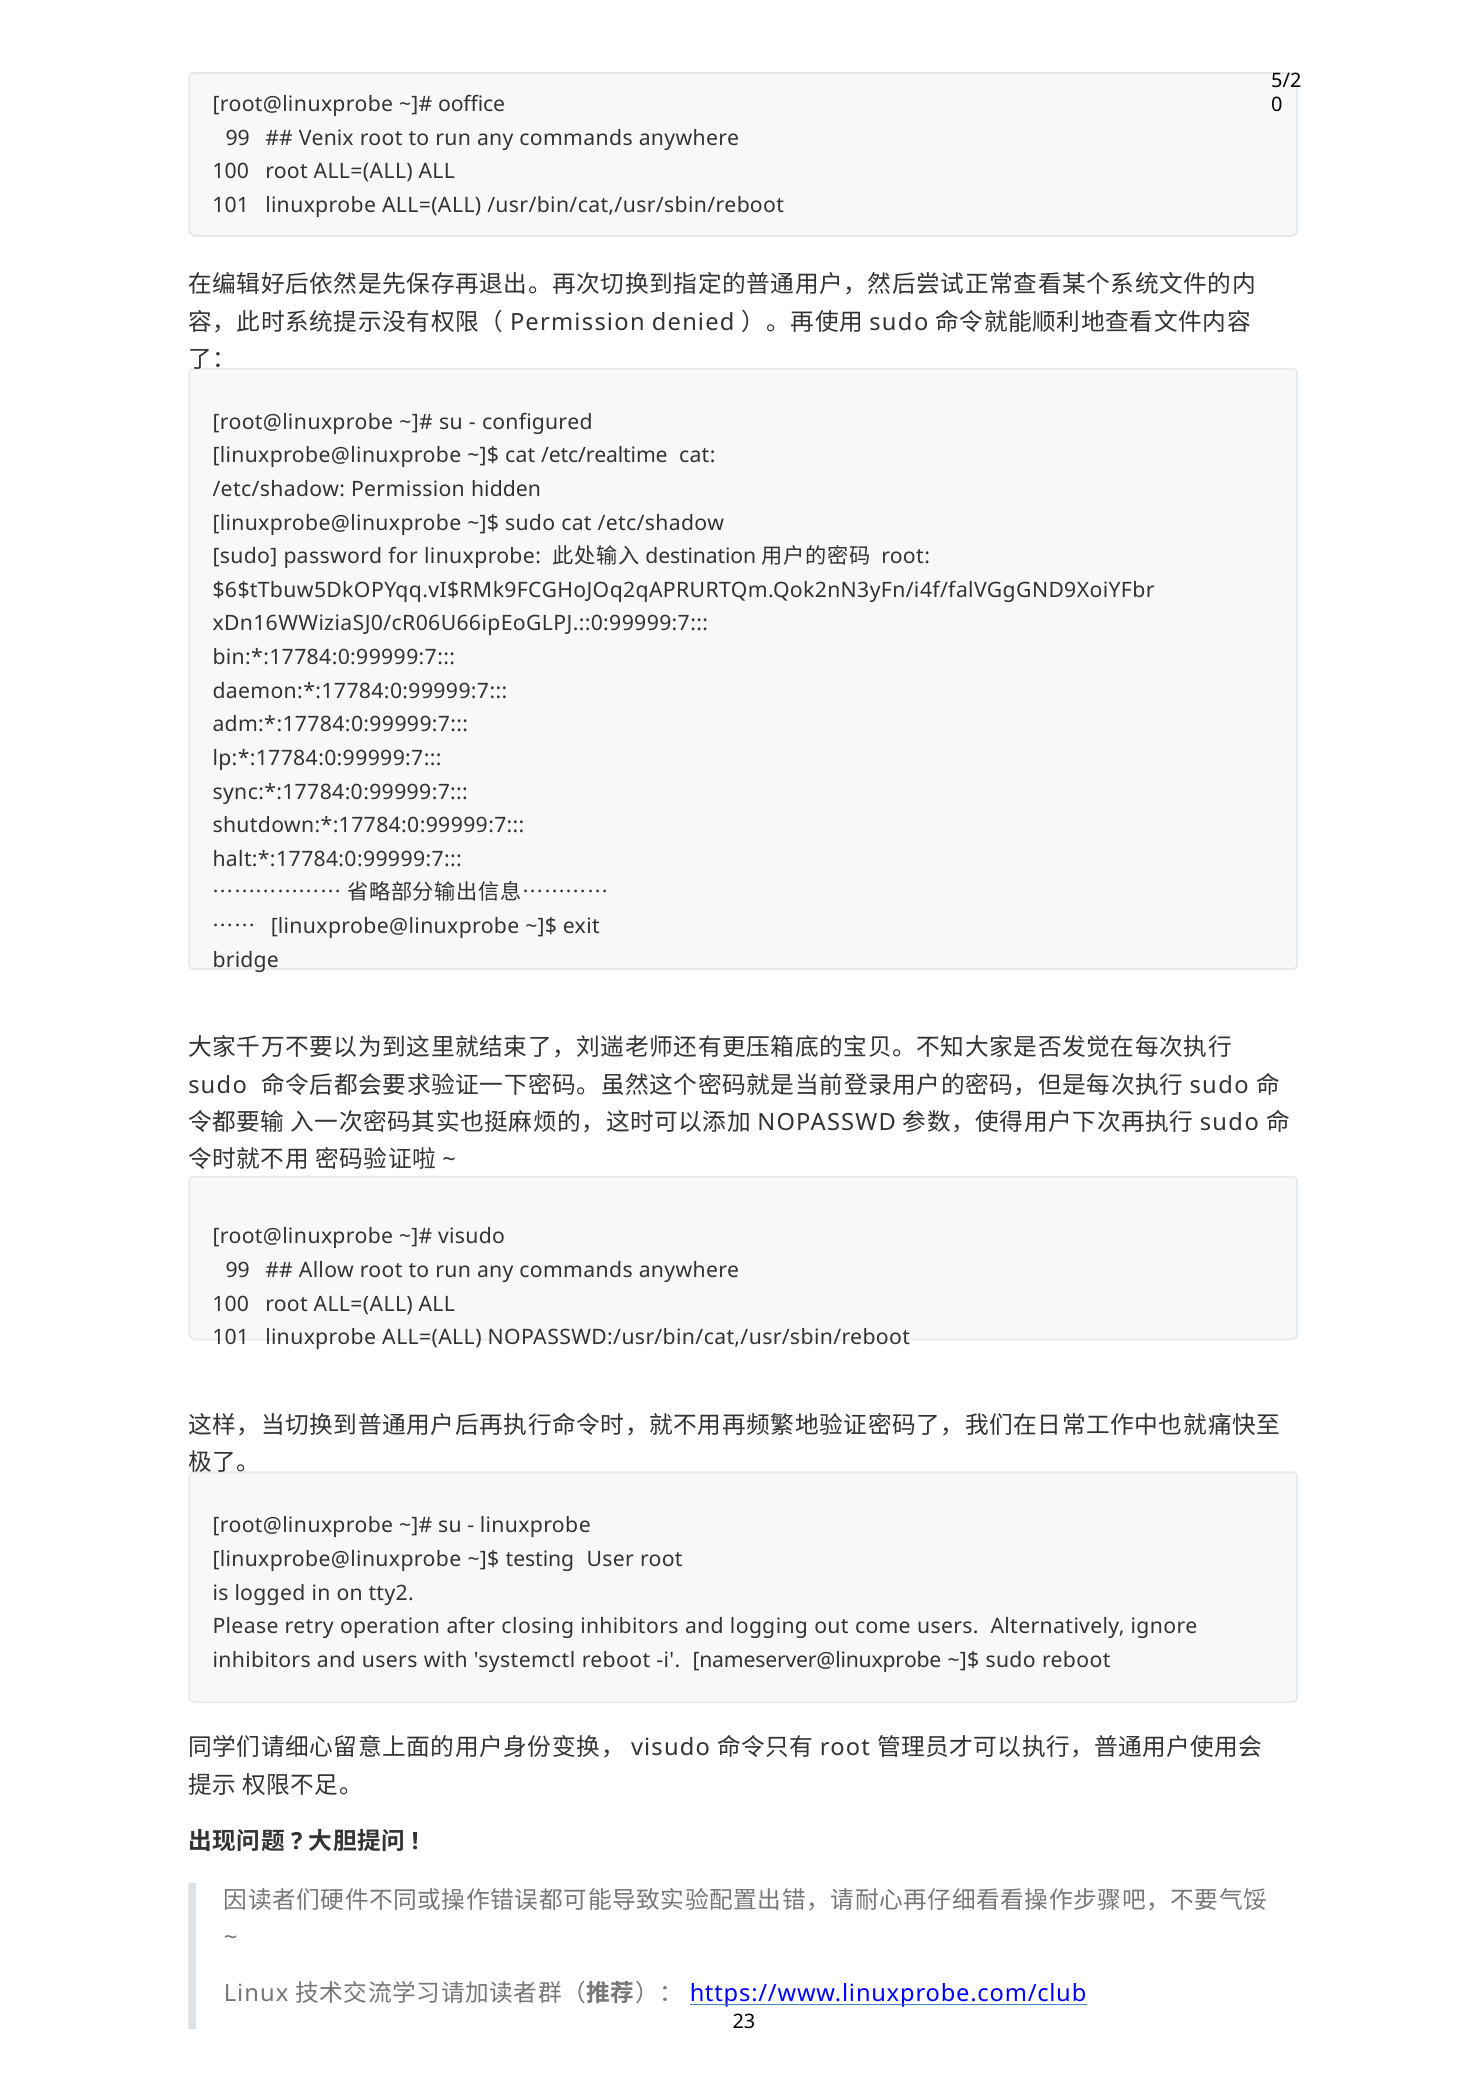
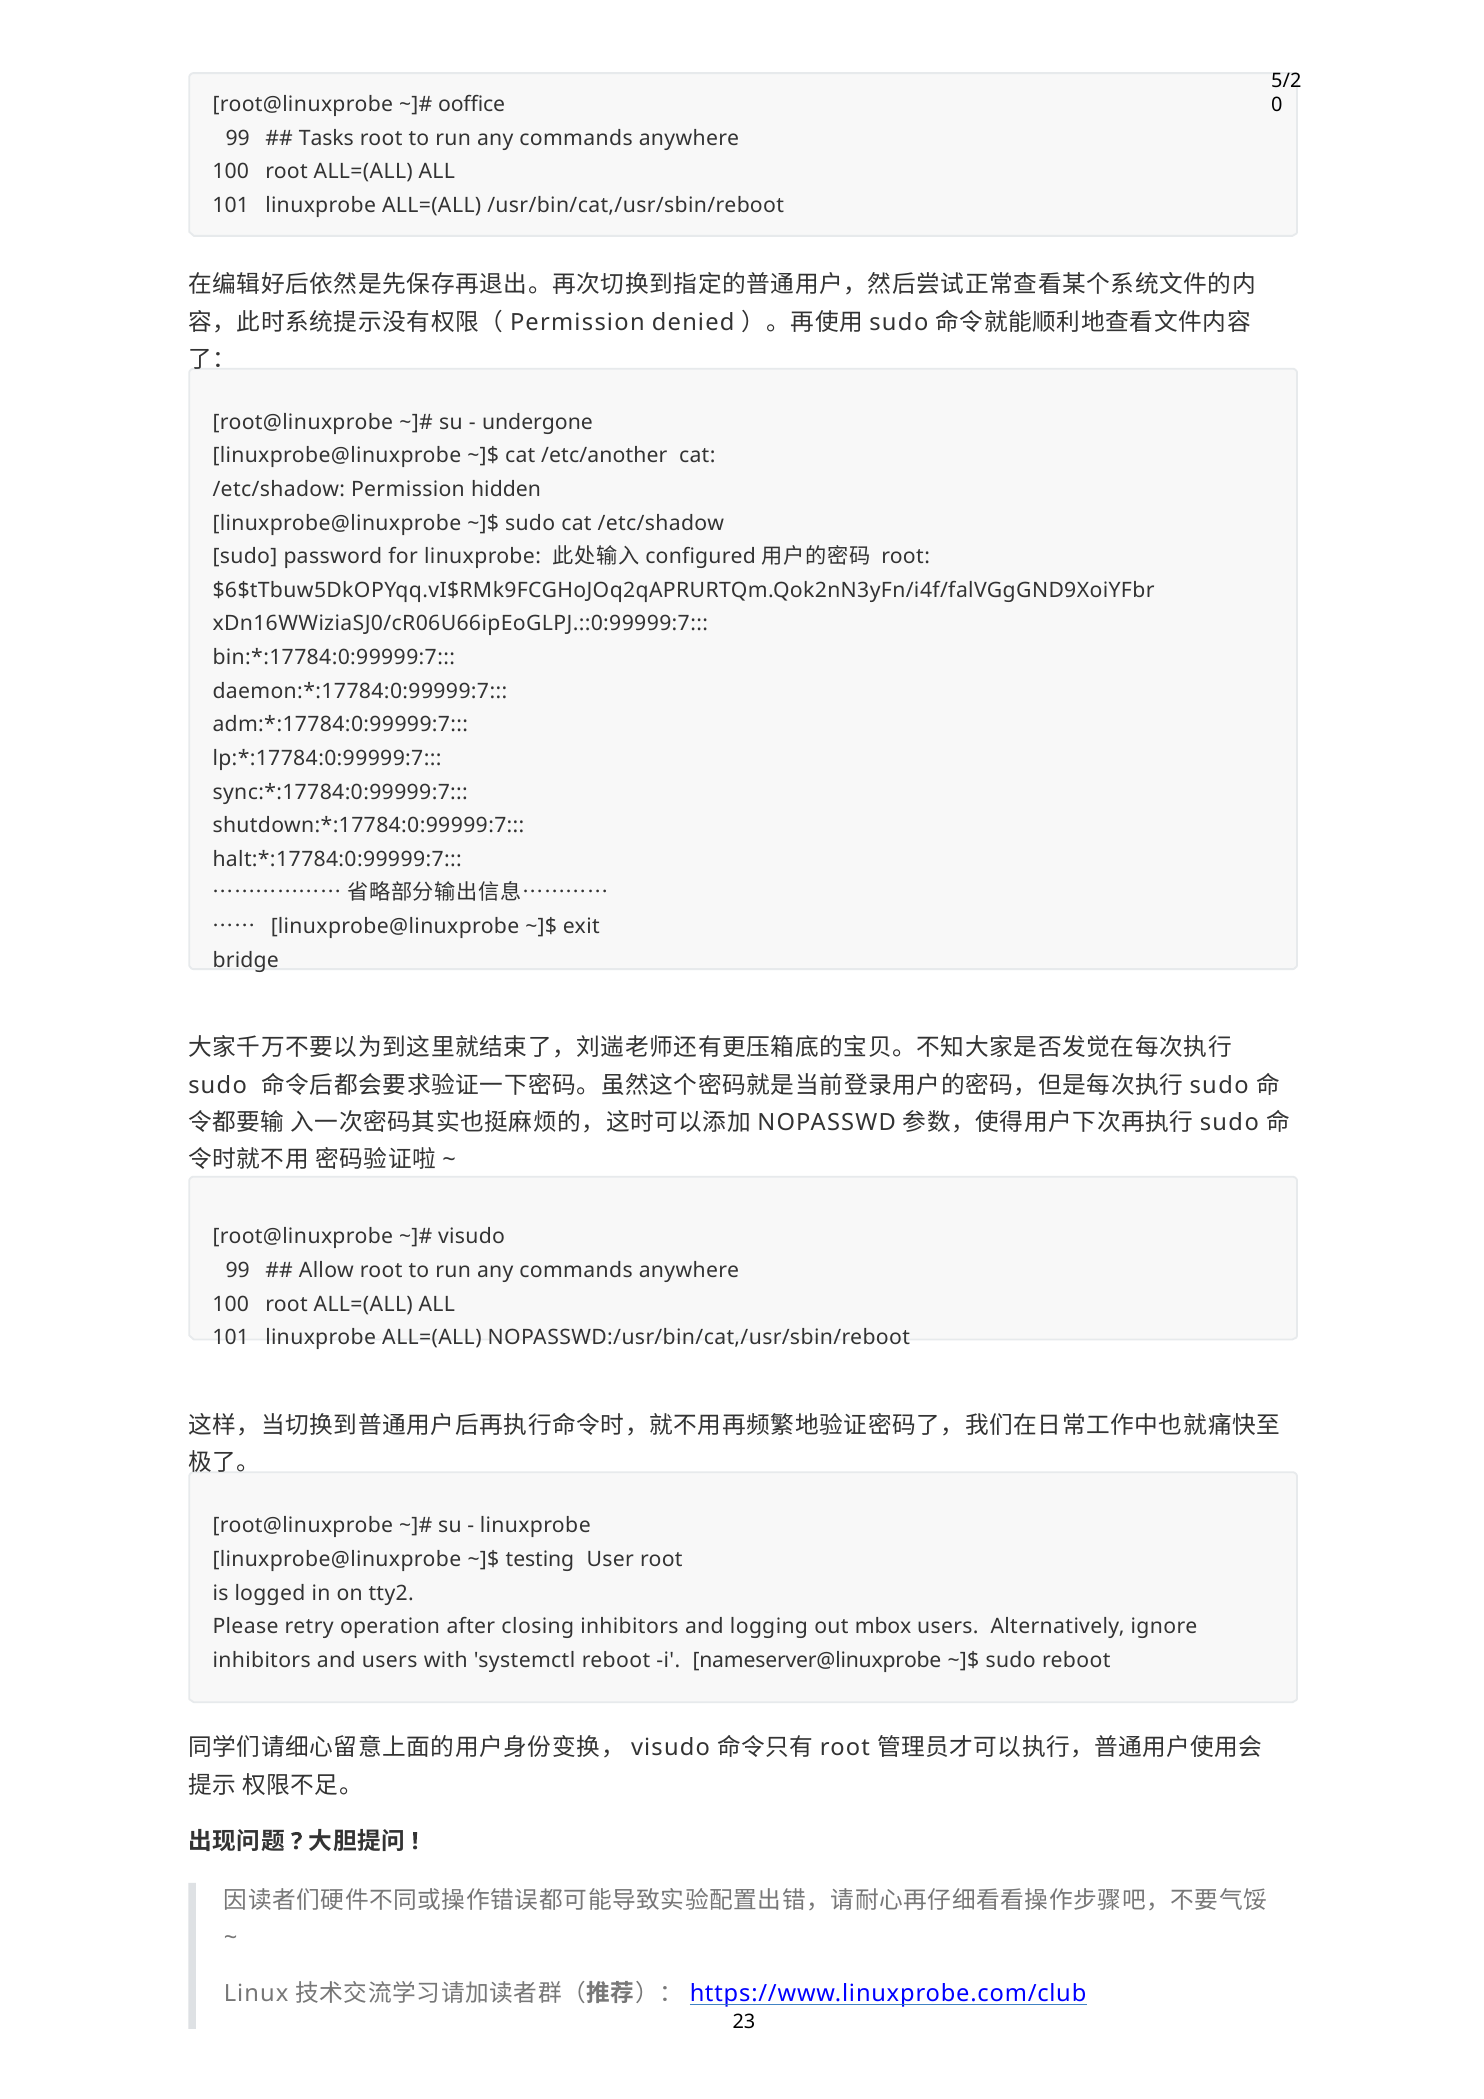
Venix: Venix -> Tasks (326, 138)
configured: configured -> undergone (537, 423)
/etc/realtime: /etc/realtime -> /etc/another (604, 456)
destination: destination -> configured (701, 557)
come: come -> mbox (883, 1627)
